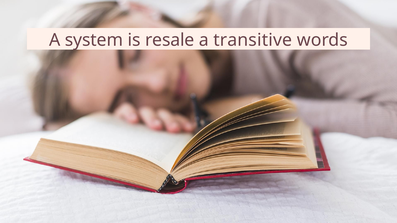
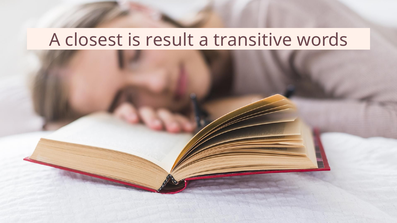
system: system -> closest (94, 40)
resale: resale -> result (170, 40)
